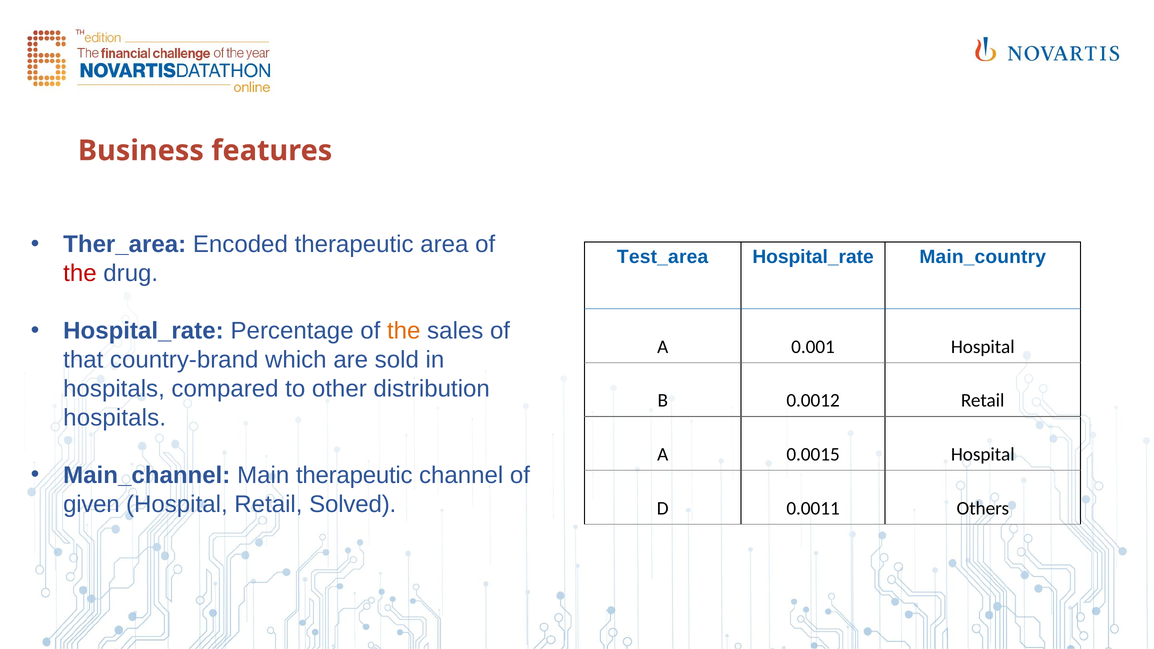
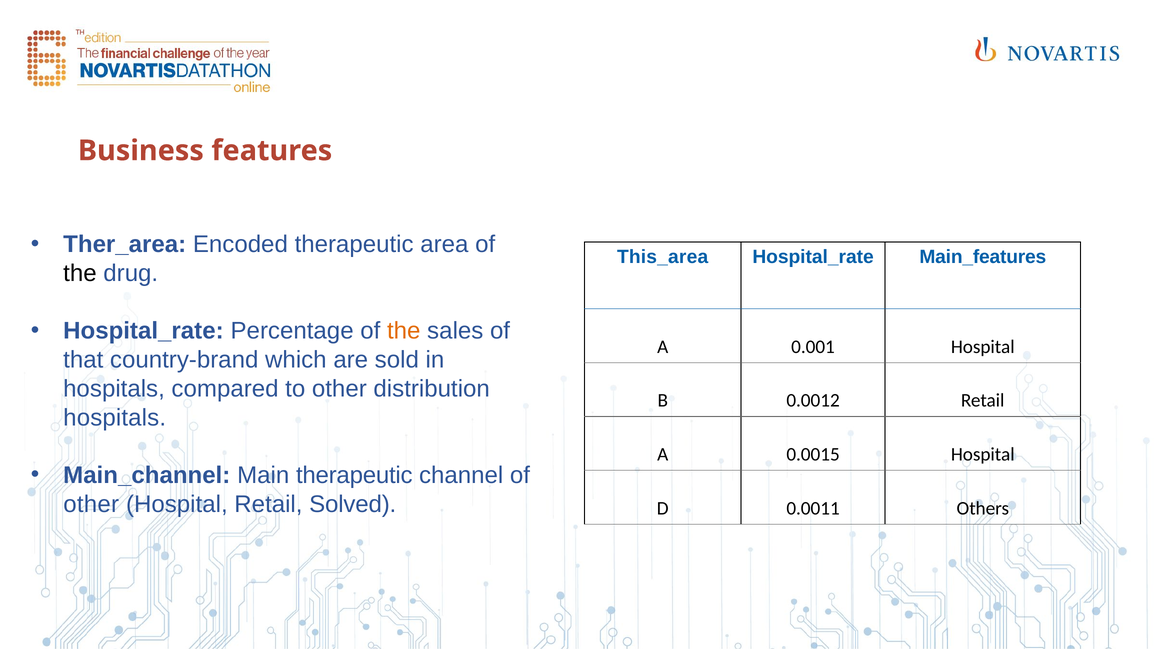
Test_area: Test_area -> This_area (663, 257)
Main_country: Main_country -> Main_features (983, 257)
the colour: red -> black (80, 273)
given: given -> other (91, 504)
